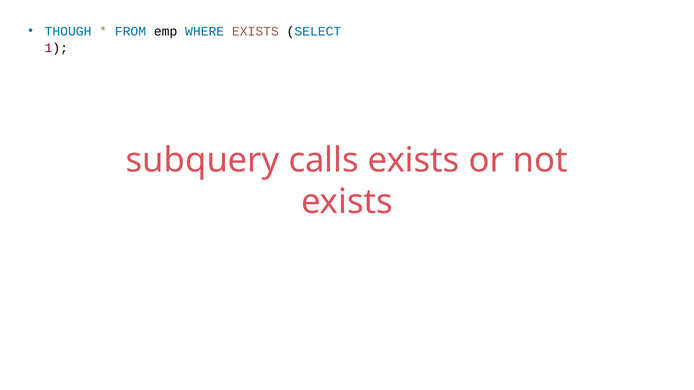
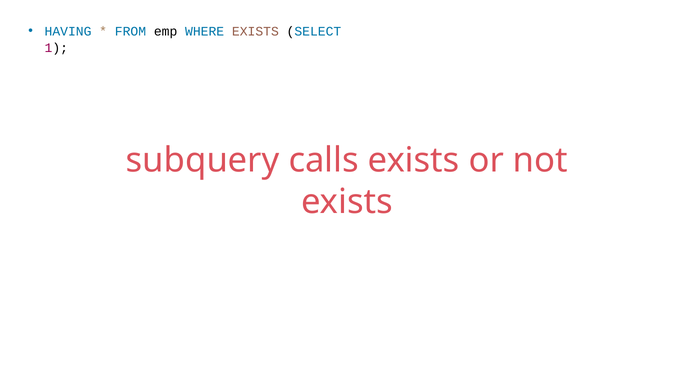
THOUGH: THOUGH -> HAVING (68, 31)
